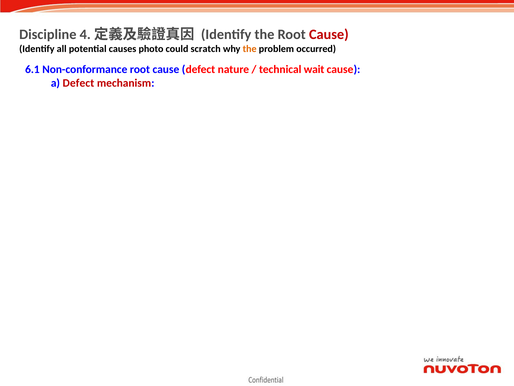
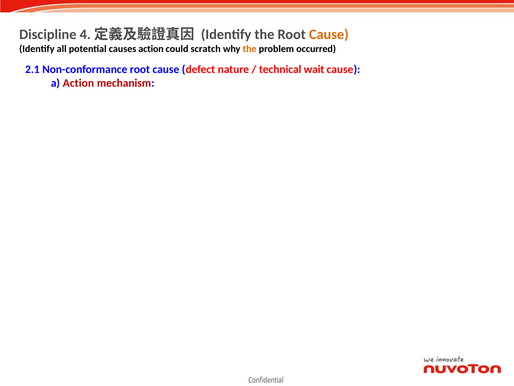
Cause colour: red -> orange (329, 35)
causes photo: photo -> action (151, 49)
6.1: 6.1 -> 2.1 (32, 69)
a Defect: Defect -> Action (78, 83)
